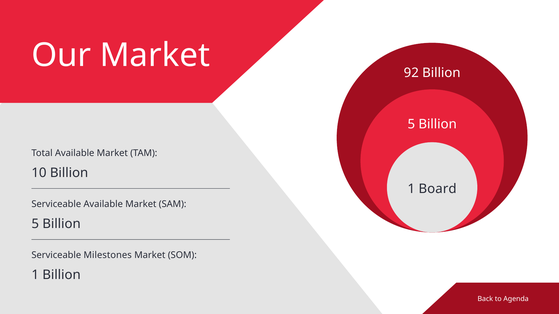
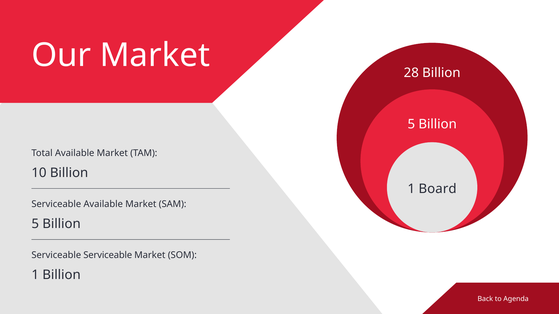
92: 92 -> 28 (411, 73)
Serviceable Milestones: Milestones -> Serviceable (108, 256)
